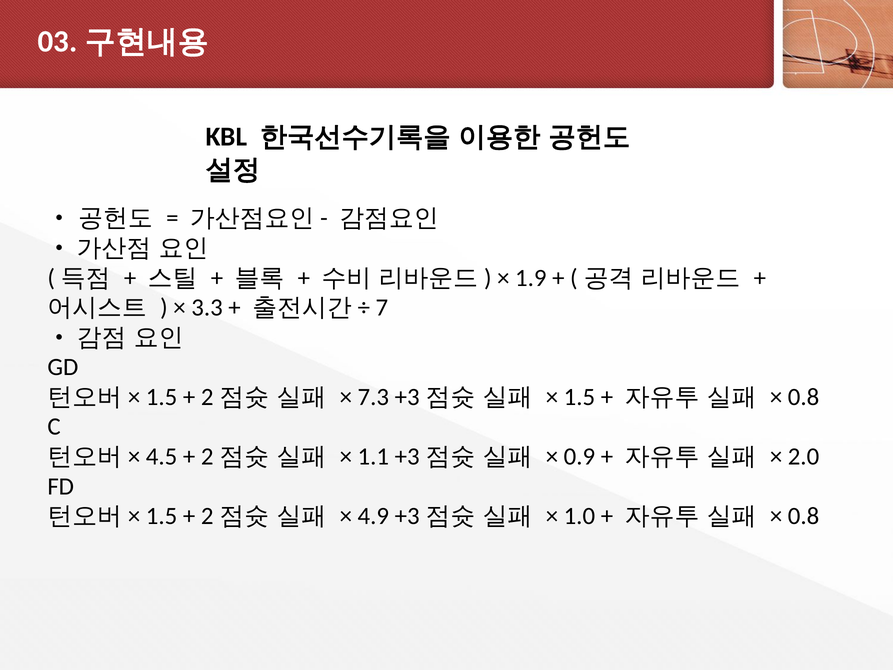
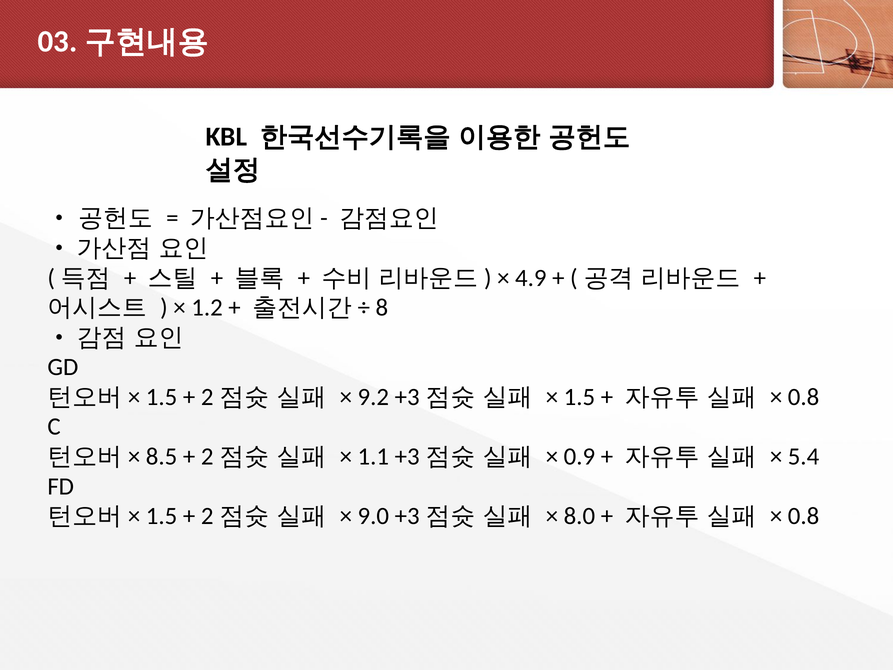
1.9: 1.9 -> 4.9 (531, 278)
3.3: 3.3 -> 1.2 (207, 308)
7: 7 -> 8 (382, 308)
7.3: 7.3 -> 9.2 (373, 397)
4.5: 4.5 -> 8.5 (162, 456)
2.0: 2.0 -> 5.4 (803, 456)
4.9: 4.9 -> 9.0 (373, 516)
1.0: 1.0 -> 8.0 (579, 516)
